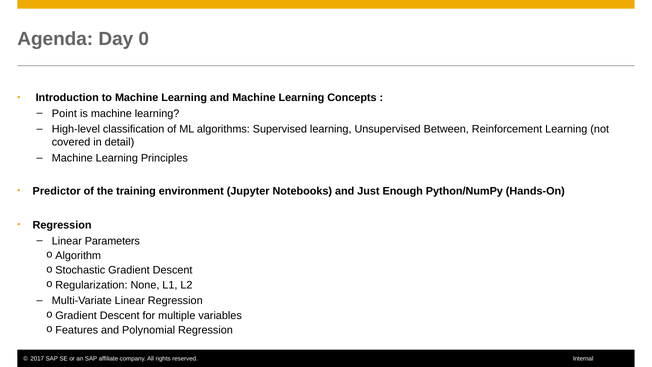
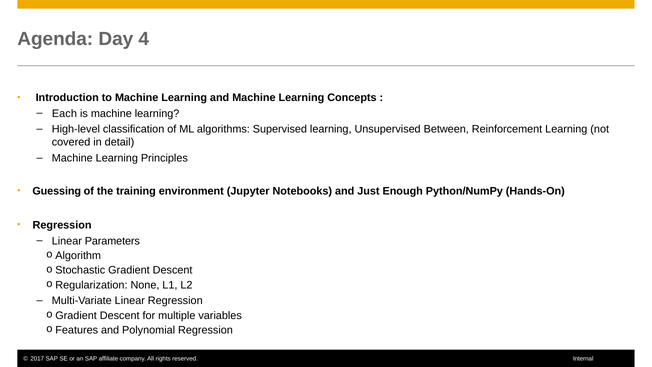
Day 0: 0 -> 4 (144, 39)
Point: Point -> Each (64, 113)
Predictor: Predictor -> Guessing (57, 191)
